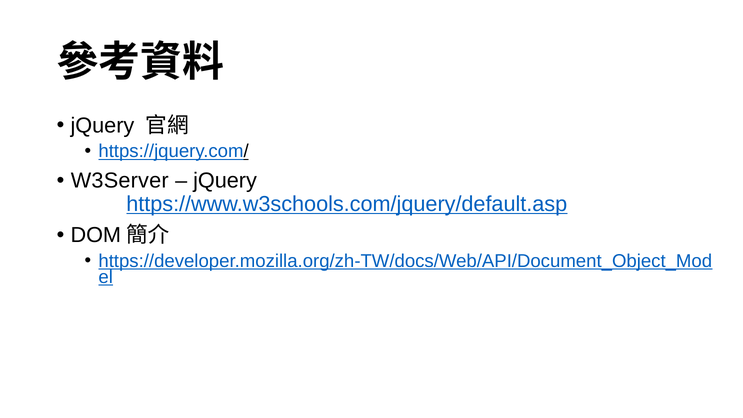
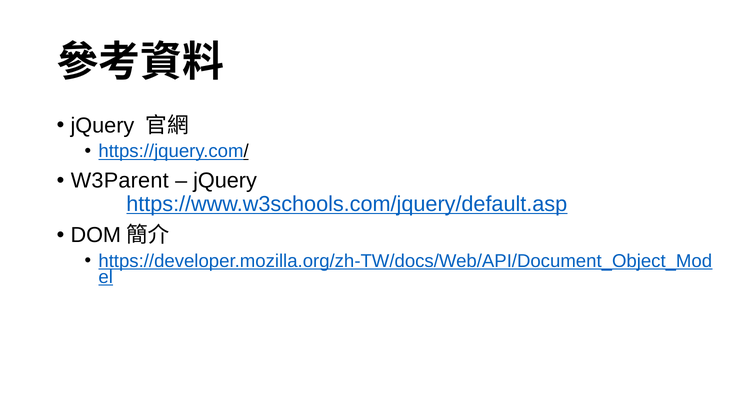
W3Server: W3Server -> W3Parent (120, 181)
